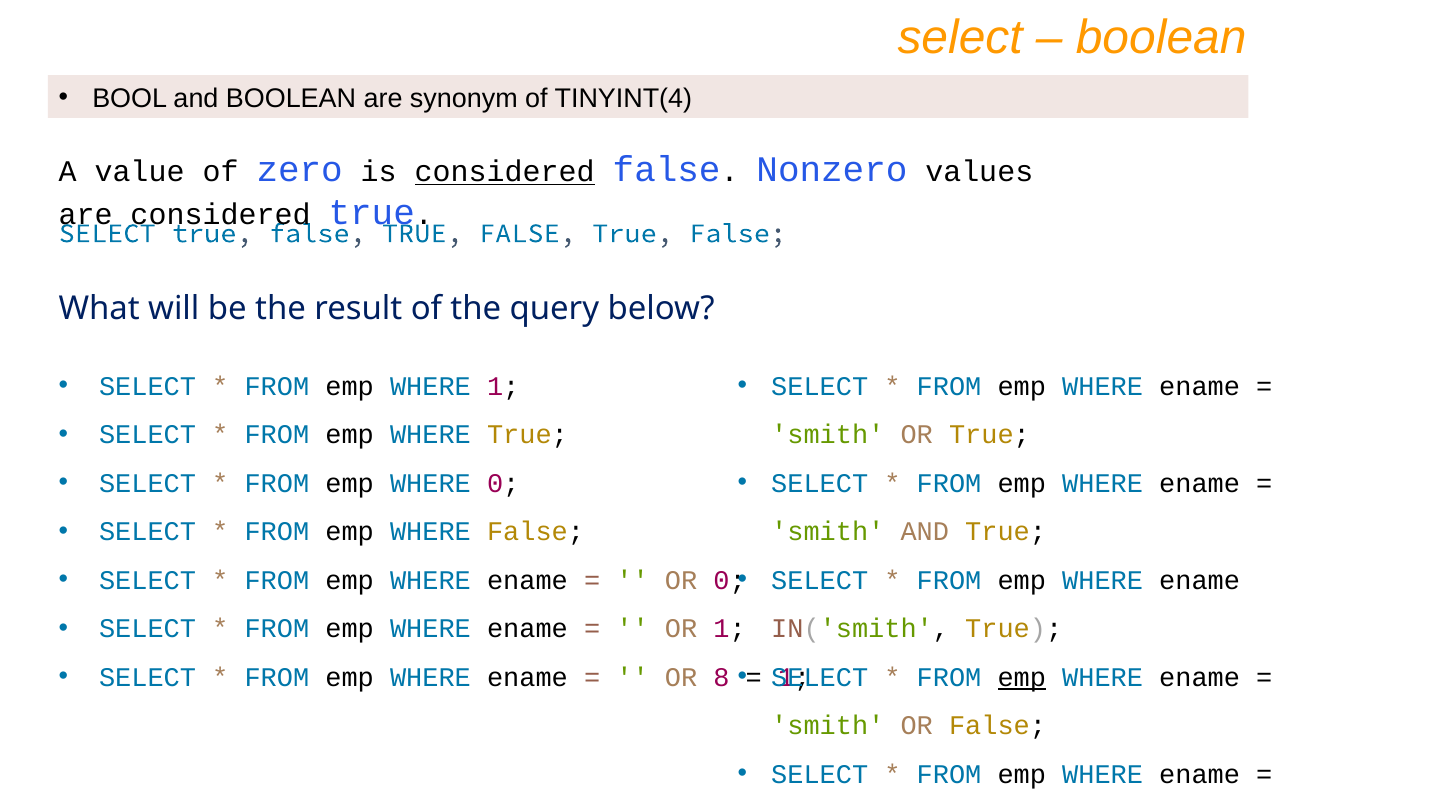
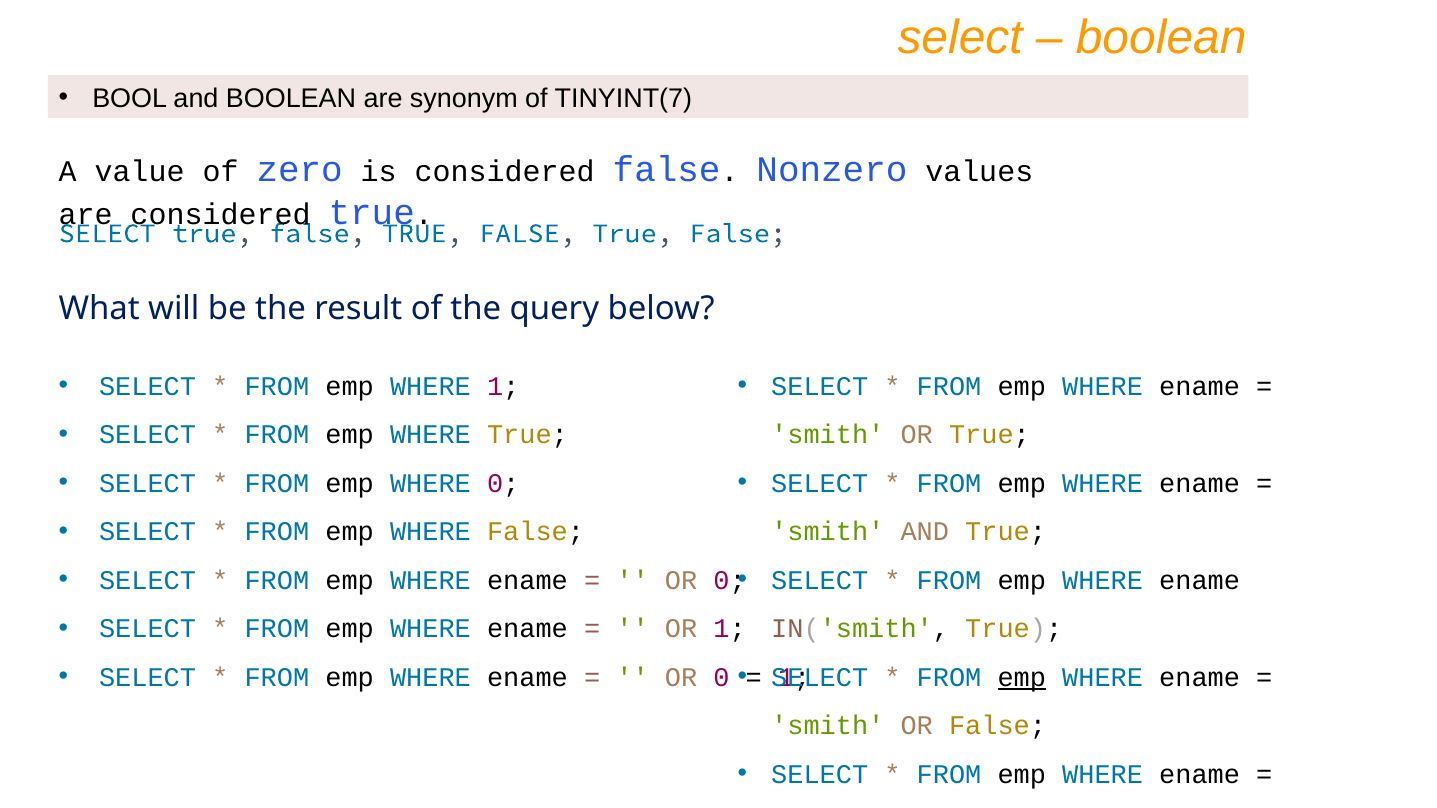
TINYINT(4: TINYINT(4 -> TINYINT(7 (623, 98)
considered underline: present -> none (505, 172)
8: 8 -> 0 (721, 678)
